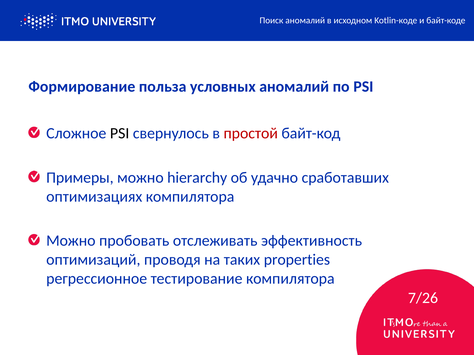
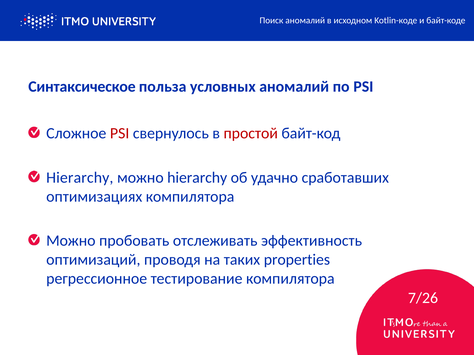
Формирование: Формирование -> Синтаксическое (82, 87)
PSI colour: black -> red (120, 134)
Примеры: Примеры -> Hierarchy (80, 178)
